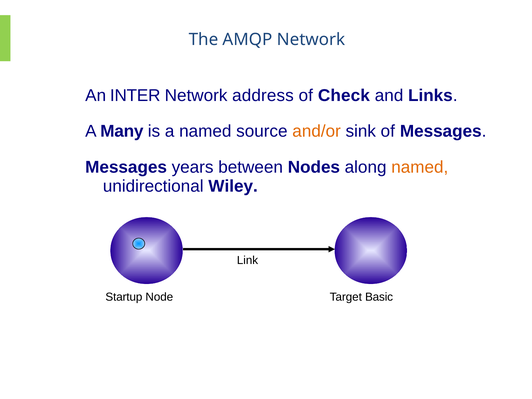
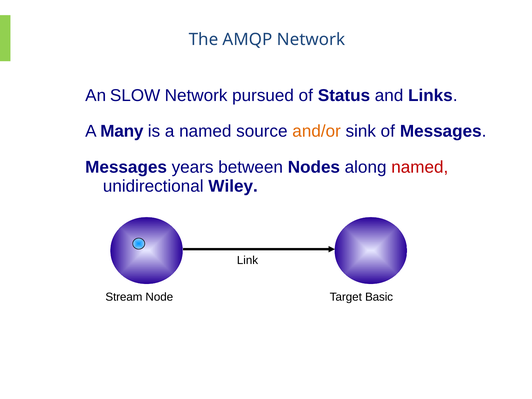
INTER: INTER -> SLOW (135, 95)
address: address -> pursued (263, 95)
Check: Check -> Status (344, 95)
named colour: orange -> red (420, 167)
Startup: Startup -> Stream (124, 297)
